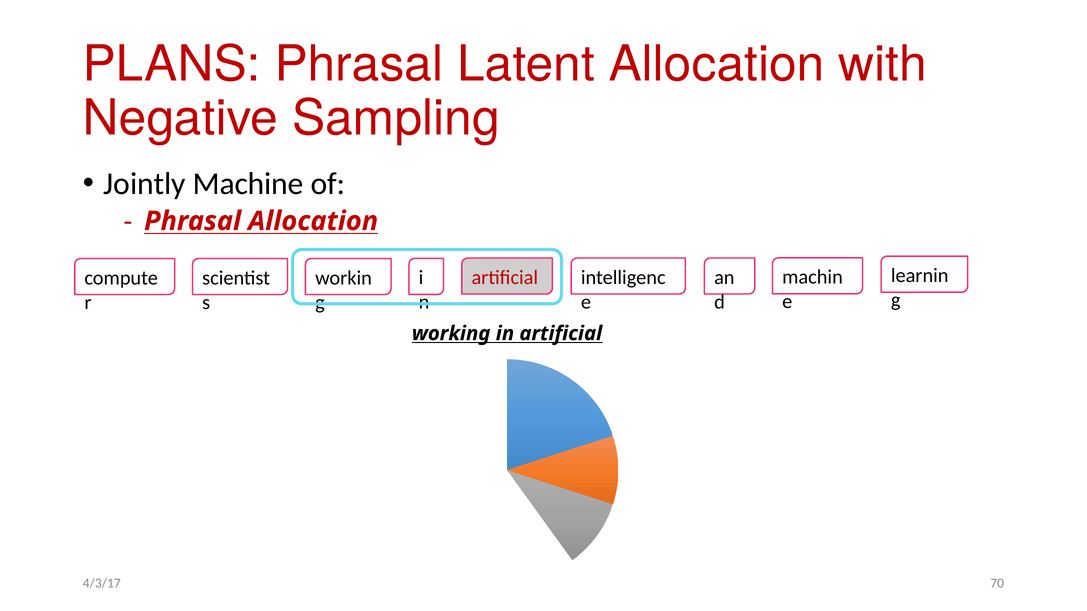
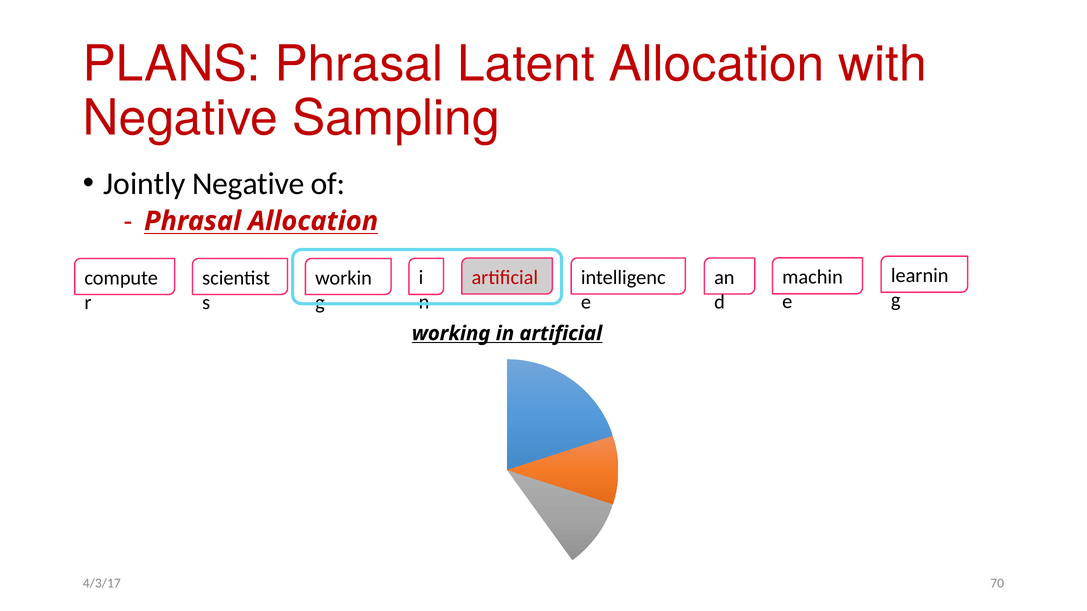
Jointly Machine: Machine -> Negative (248, 184)
